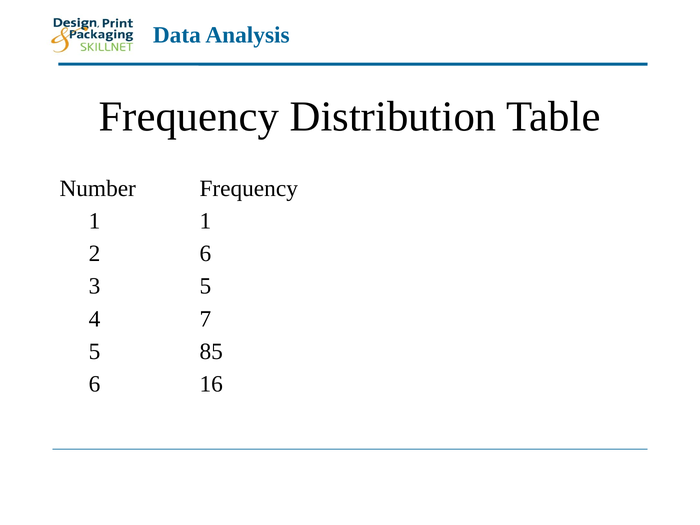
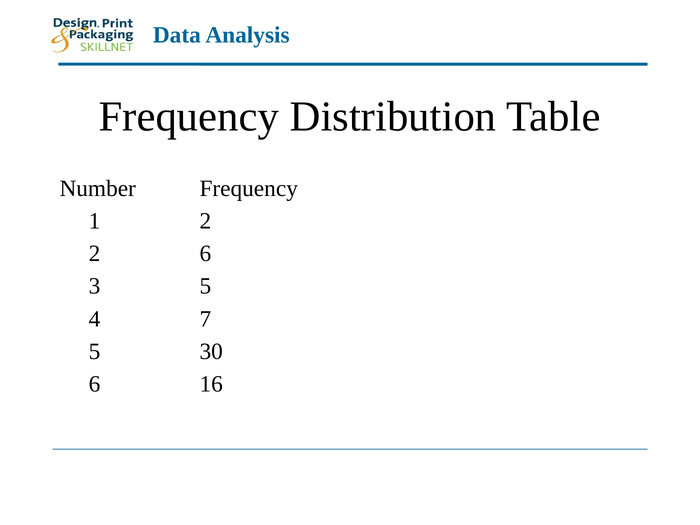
1 1: 1 -> 2 (205, 221)
85: 85 -> 30 (211, 352)
